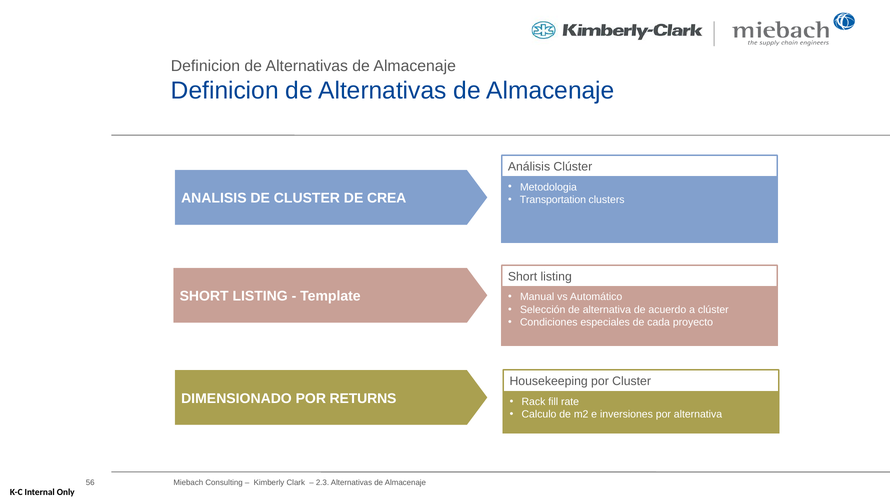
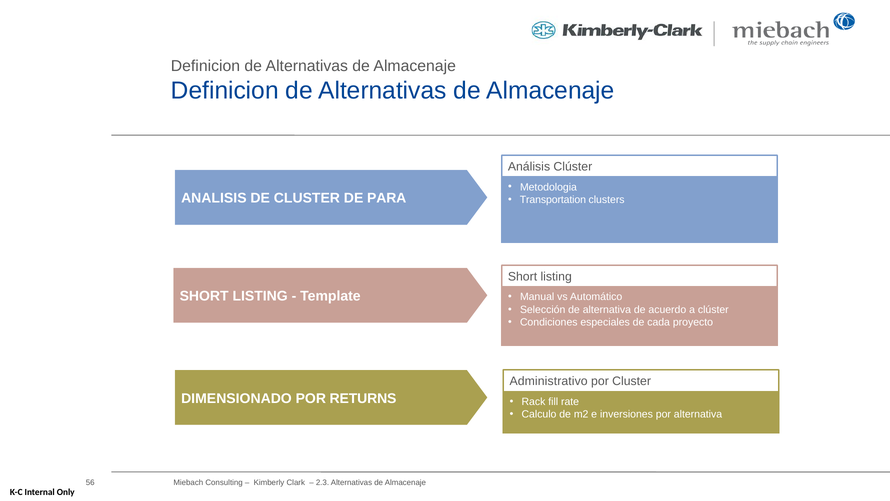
CREA: CREA -> PARA (387, 198)
Housekeeping: Housekeeping -> Administrativo (549, 381)
